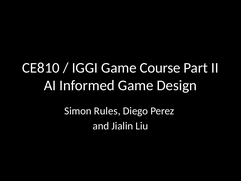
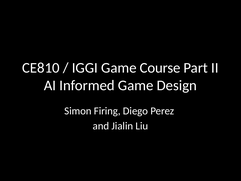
Rules: Rules -> Firing (107, 111)
